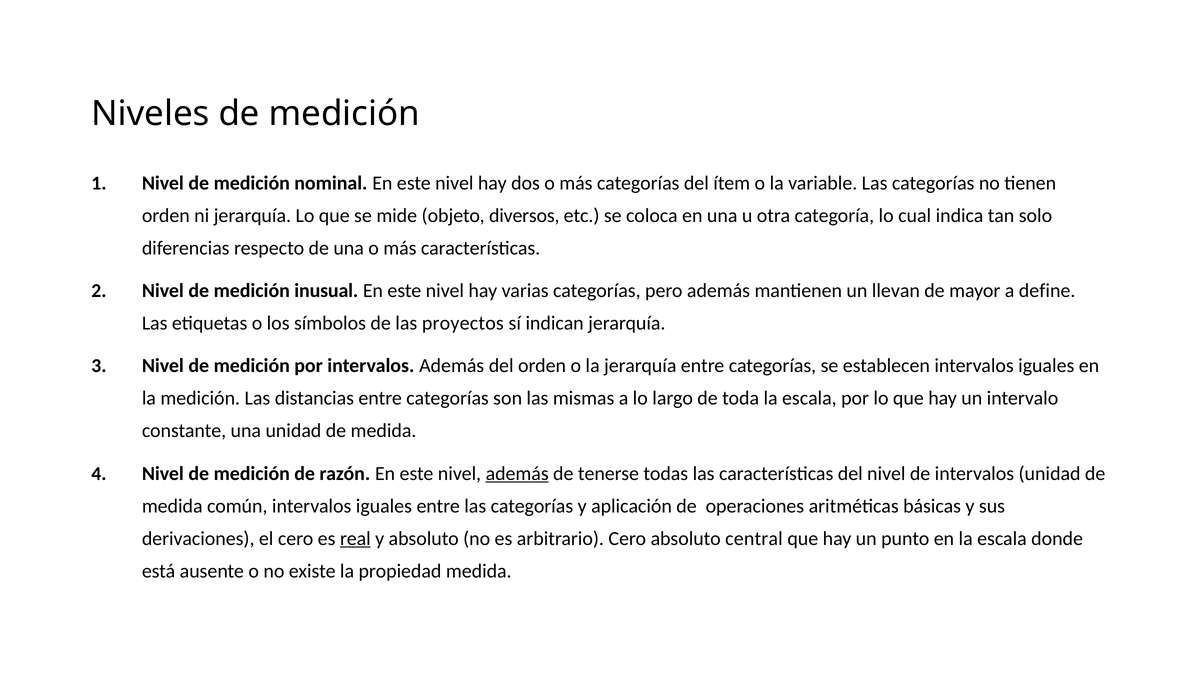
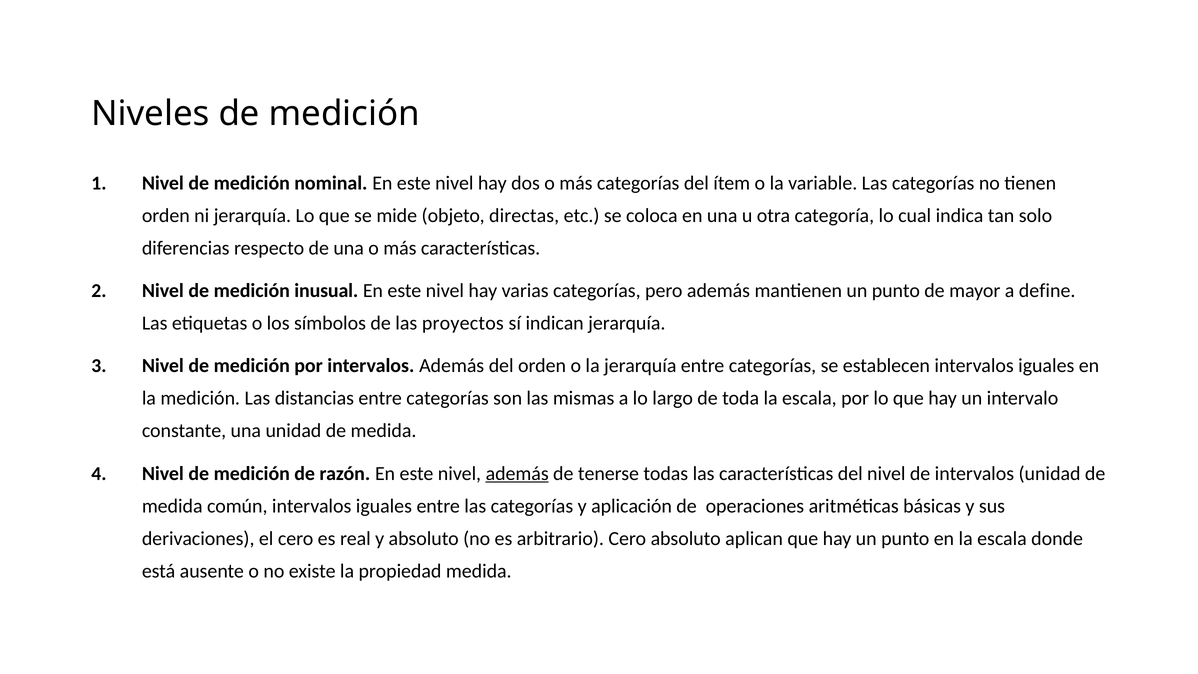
diversos: diversos -> directas (524, 216)
mantienen un llevan: llevan -> punto (896, 291)
real underline: present -> none (355, 538)
central: central -> aplican (754, 538)
